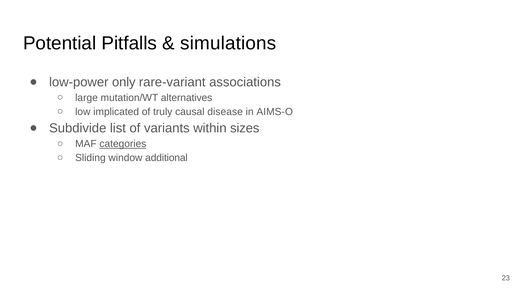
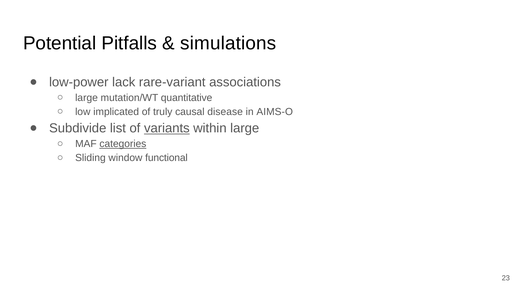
only: only -> lack (124, 82)
alternatives: alternatives -> quantitative (187, 98)
variants underline: none -> present (167, 128)
within sizes: sizes -> large (245, 128)
additional: additional -> functional (166, 158)
